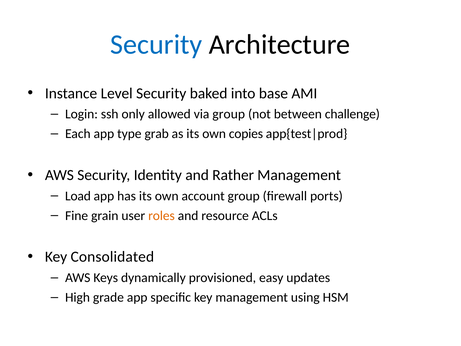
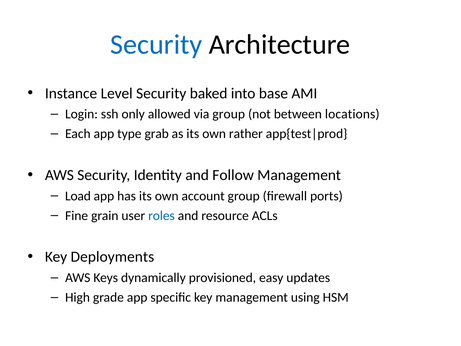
challenge: challenge -> locations (352, 114)
copies: copies -> rather (246, 134)
Rather: Rather -> Follow (233, 175)
roles colour: orange -> blue (161, 215)
Consolidated: Consolidated -> Deployments (112, 257)
